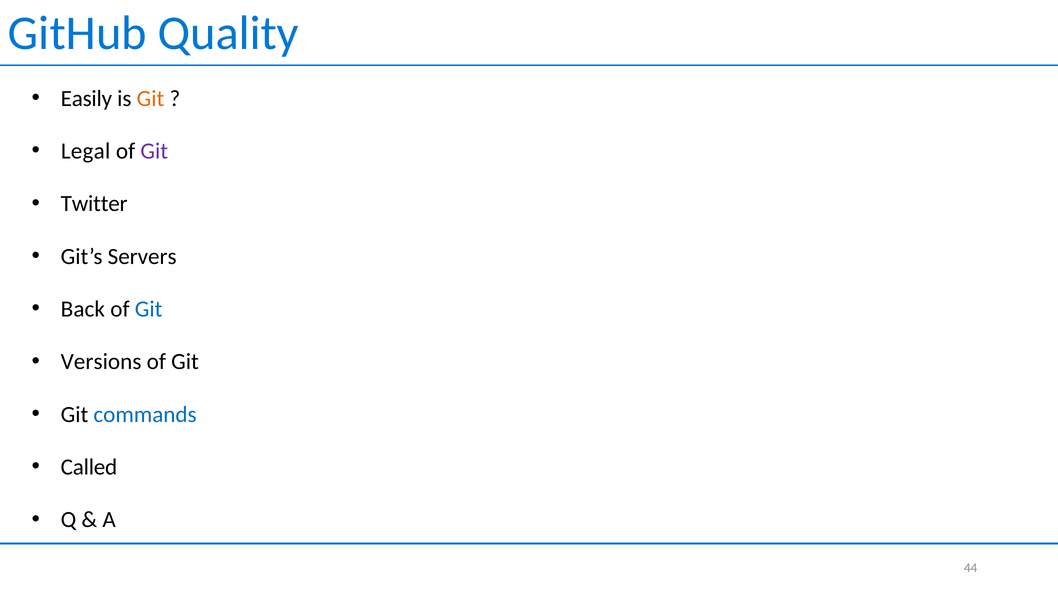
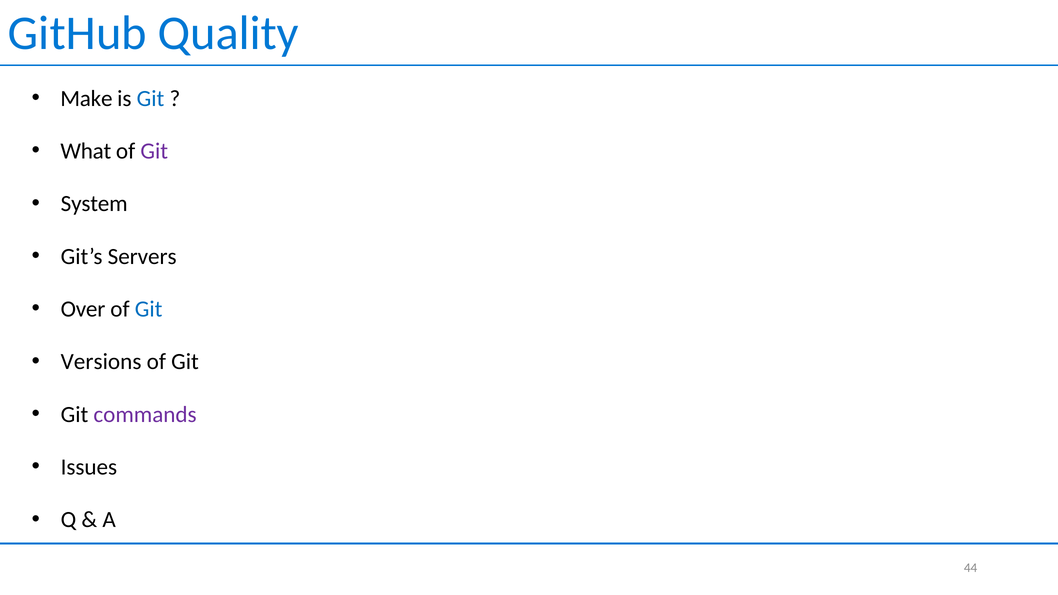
Easily: Easily -> Make (86, 98)
Git colour: orange -> blue (151, 98)
Legal: Legal -> What (86, 151)
Twitter: Twitter -> System (94, 204)
Back: Back -> Over (83, 309)
commands colour: blue -> purple (145, 414)
Called: Called -> Issues (89, 467)
